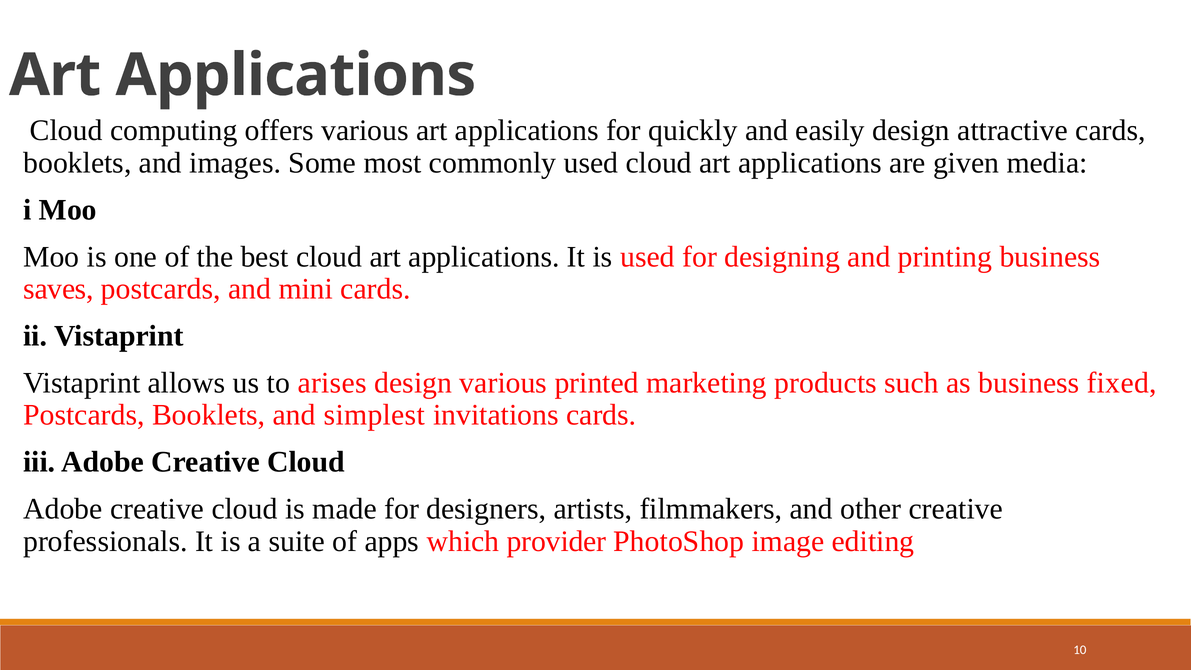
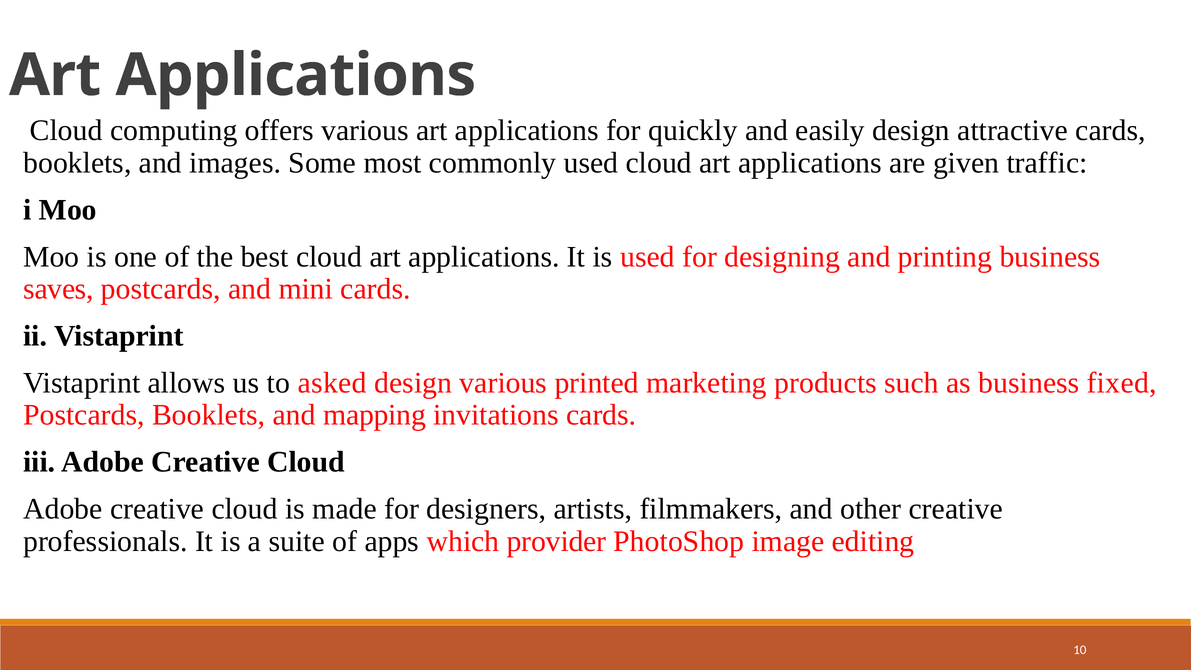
media: media -> traffic (1047, 163)
arises: arises -> asked (332, 383)
simplest: simplest -> mapping (375, 415)
